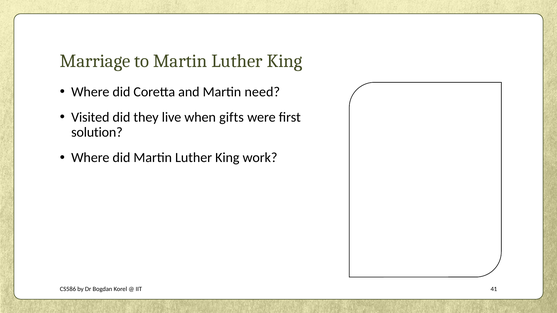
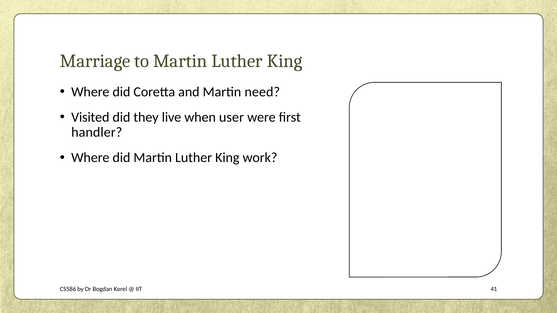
gifts: gifts -> user (232, 117)
solution: solution -> handler (97, 132)
